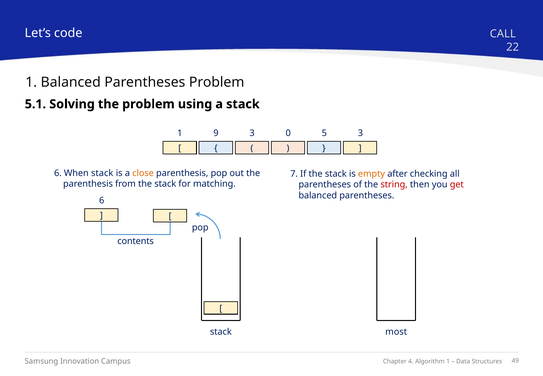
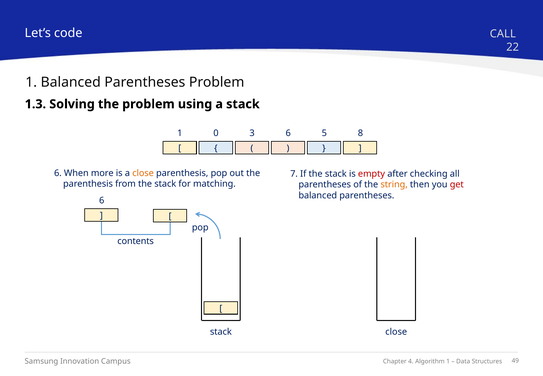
5.1: 5.1 -> 1.3 (35, 104)
9: 9 -> 0 (216, 133)
3 0: 0 -> 6 (288, 133)
5 3: 3 -> 8 (360, 133)
When stack: stack -> more (102, 173)
empty colour: orange -> red (372, 174)
string colour: red -> orange (394, 185)
most: most -> close (396, 332)
